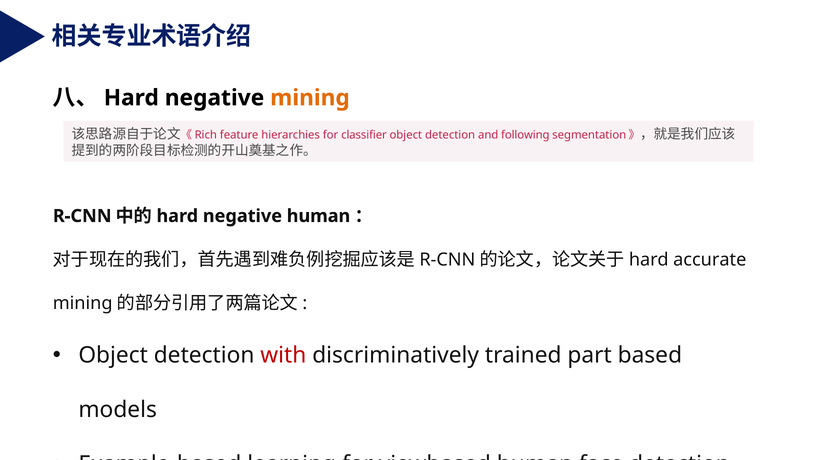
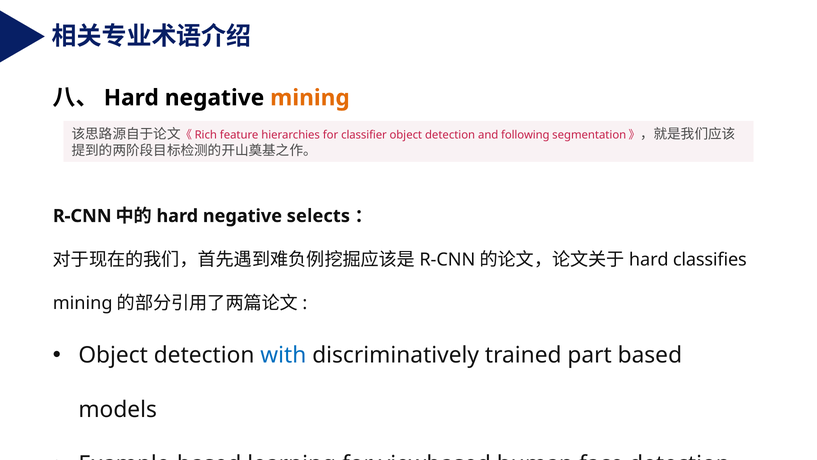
negative human: human -> selects (318, 216)
accurate: accurate -> classifies (710, 259)
with colour: red -> blue (283, 355)
